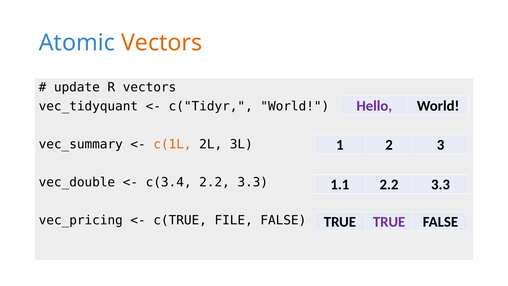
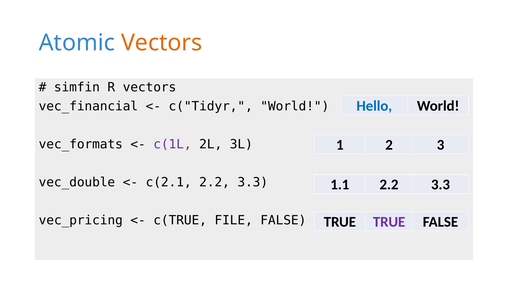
update: update -> simfin (77, 87)
Hello colour: purple -> blue (374, 106)
vec_tidyquant: vec_tidyquant -> vec_financial (88, 106)
vec_summary: vec_summary -> vec_formats (81, 144)
c(1L colour: orange -> purple (172, 144)
c(3.4: c(3.4 -> c(2.1 (169, 182)
